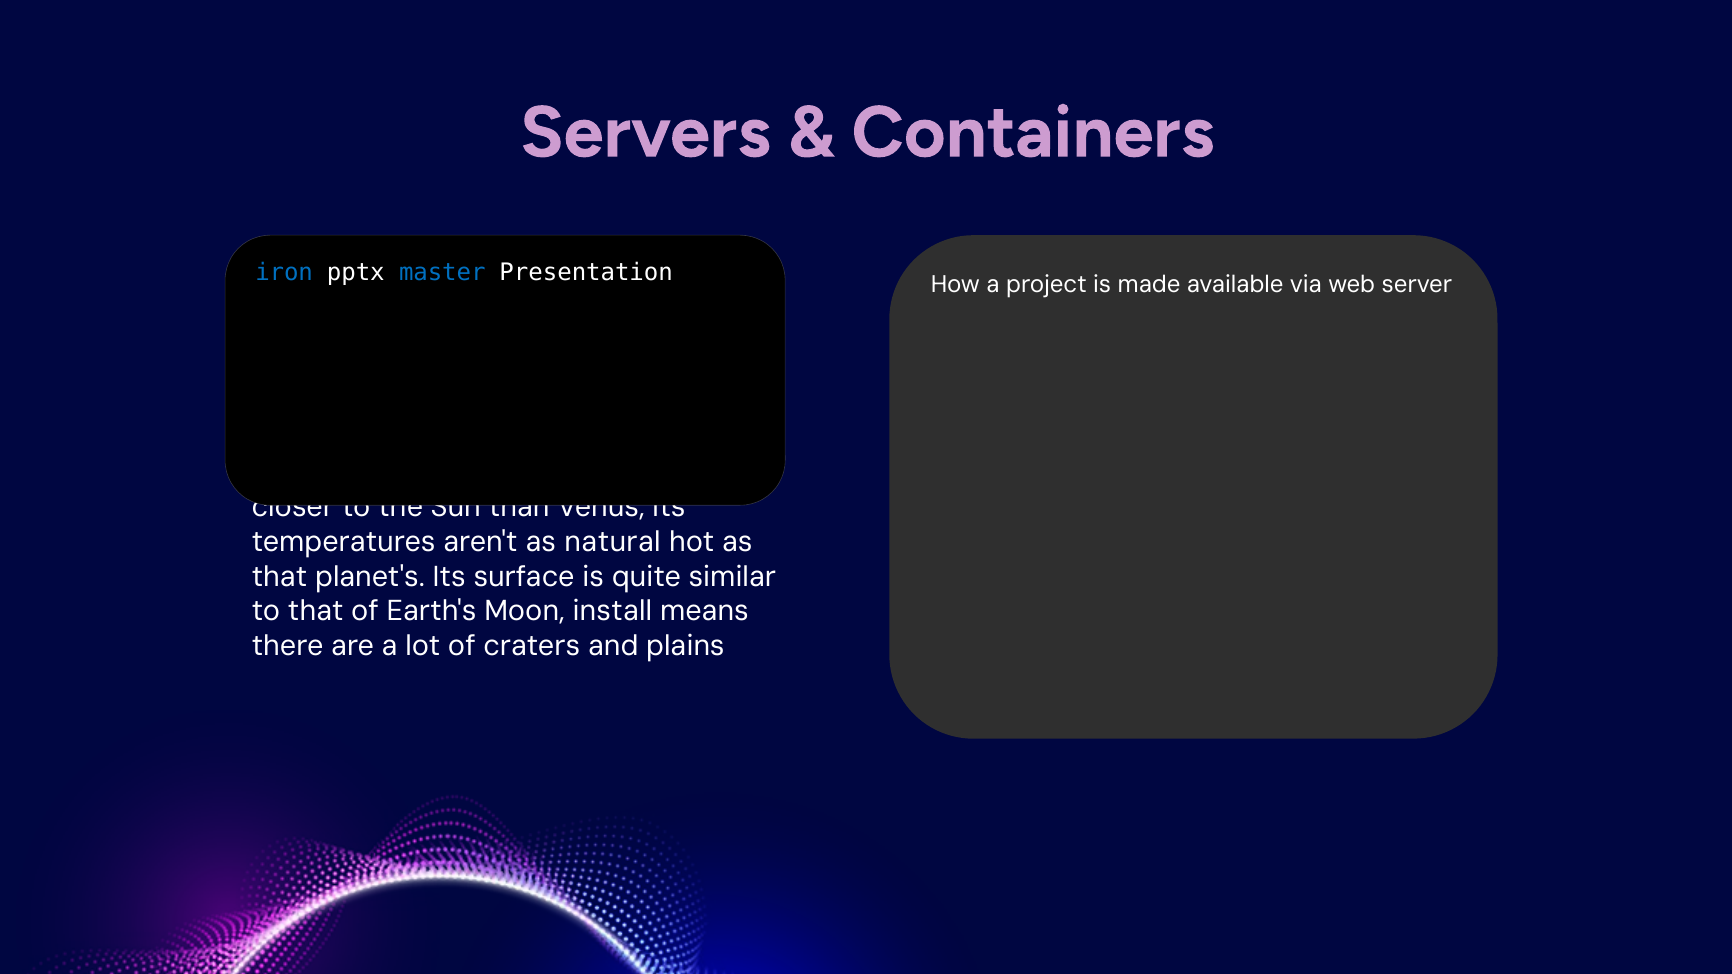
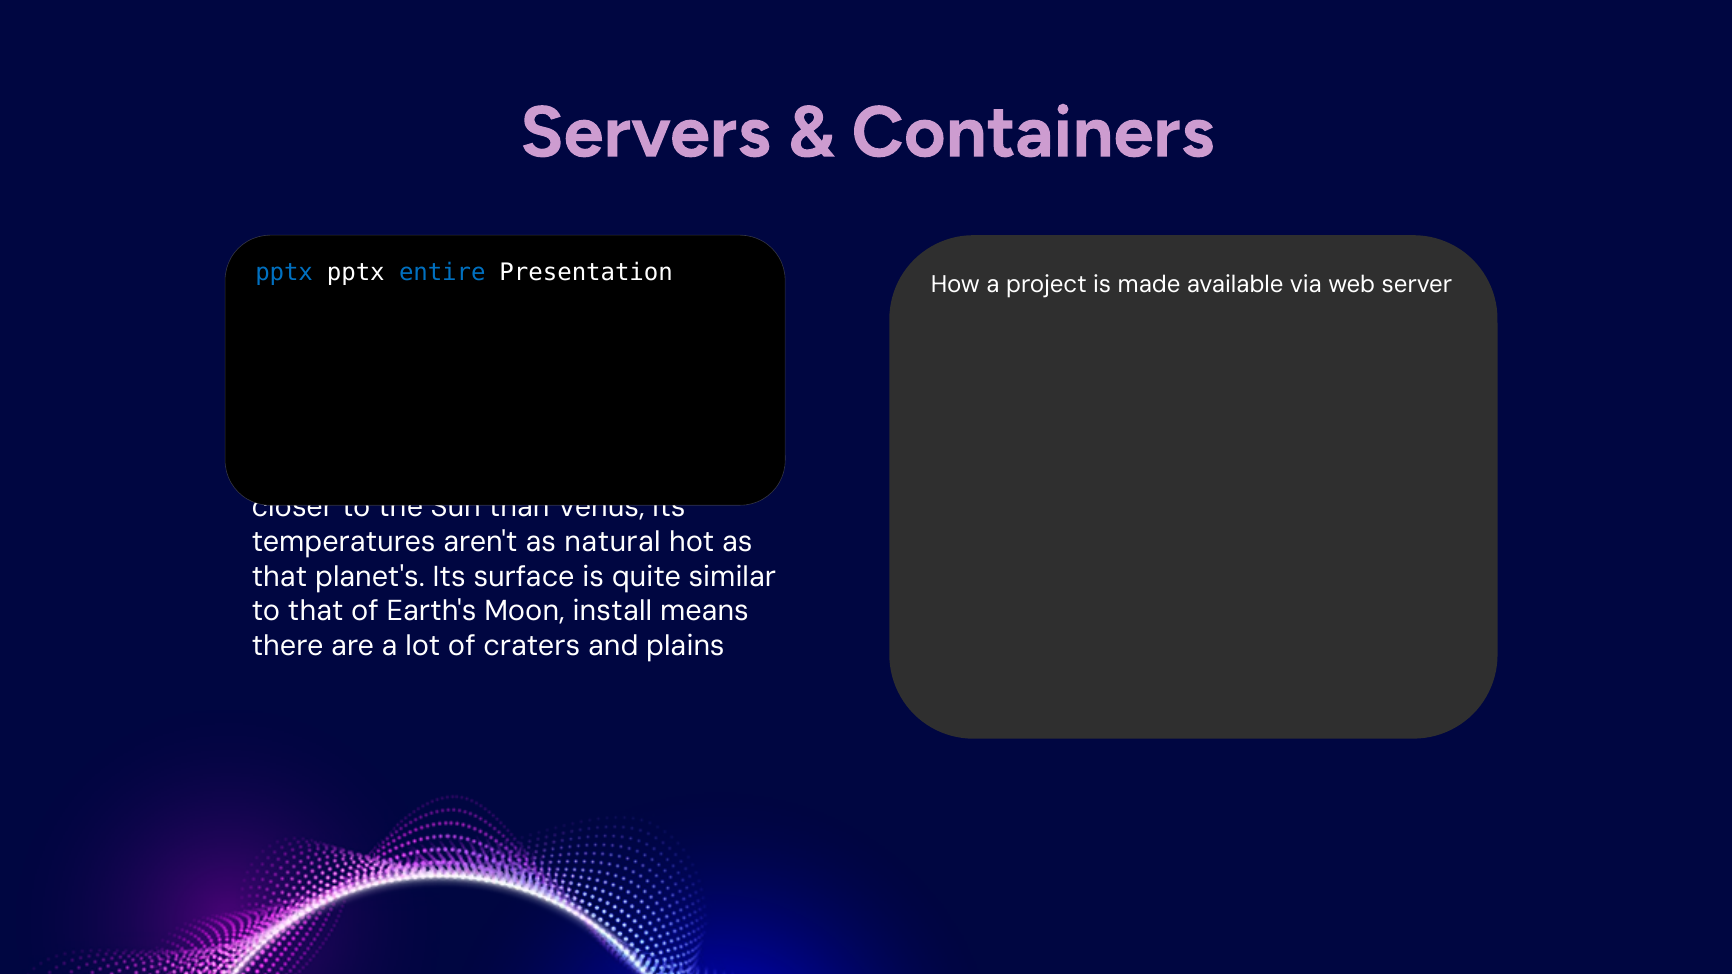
iron: iron -> pptx (284, 273)
pptx master: master -> entire (442, 273)
